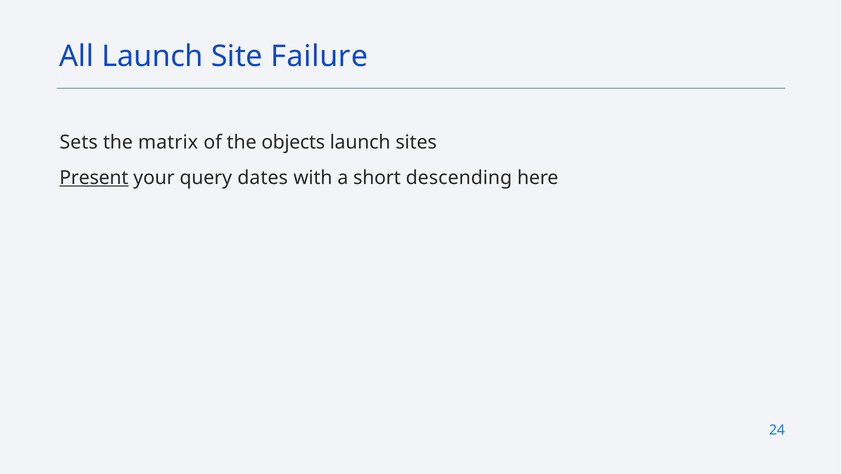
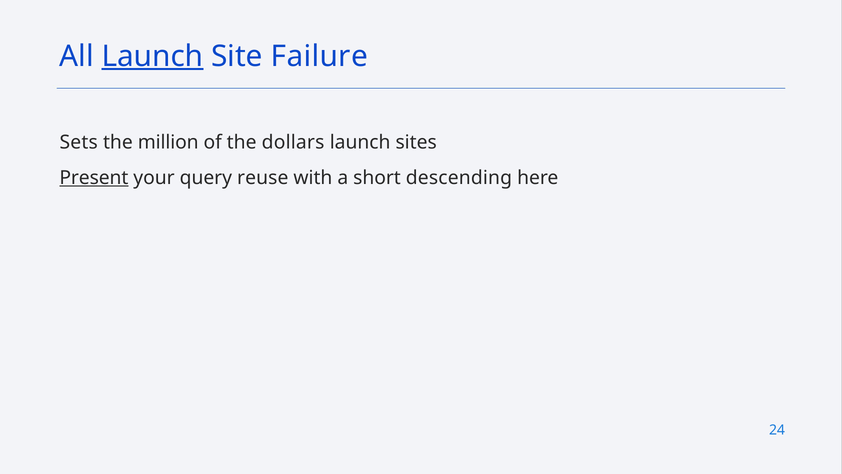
Launch underline: none -> present (152, 56)
matrix: matrix -> million (168, 142)
objects: objects -> dollars (293, 142)
dates: dates -> reuse (263, 177)
